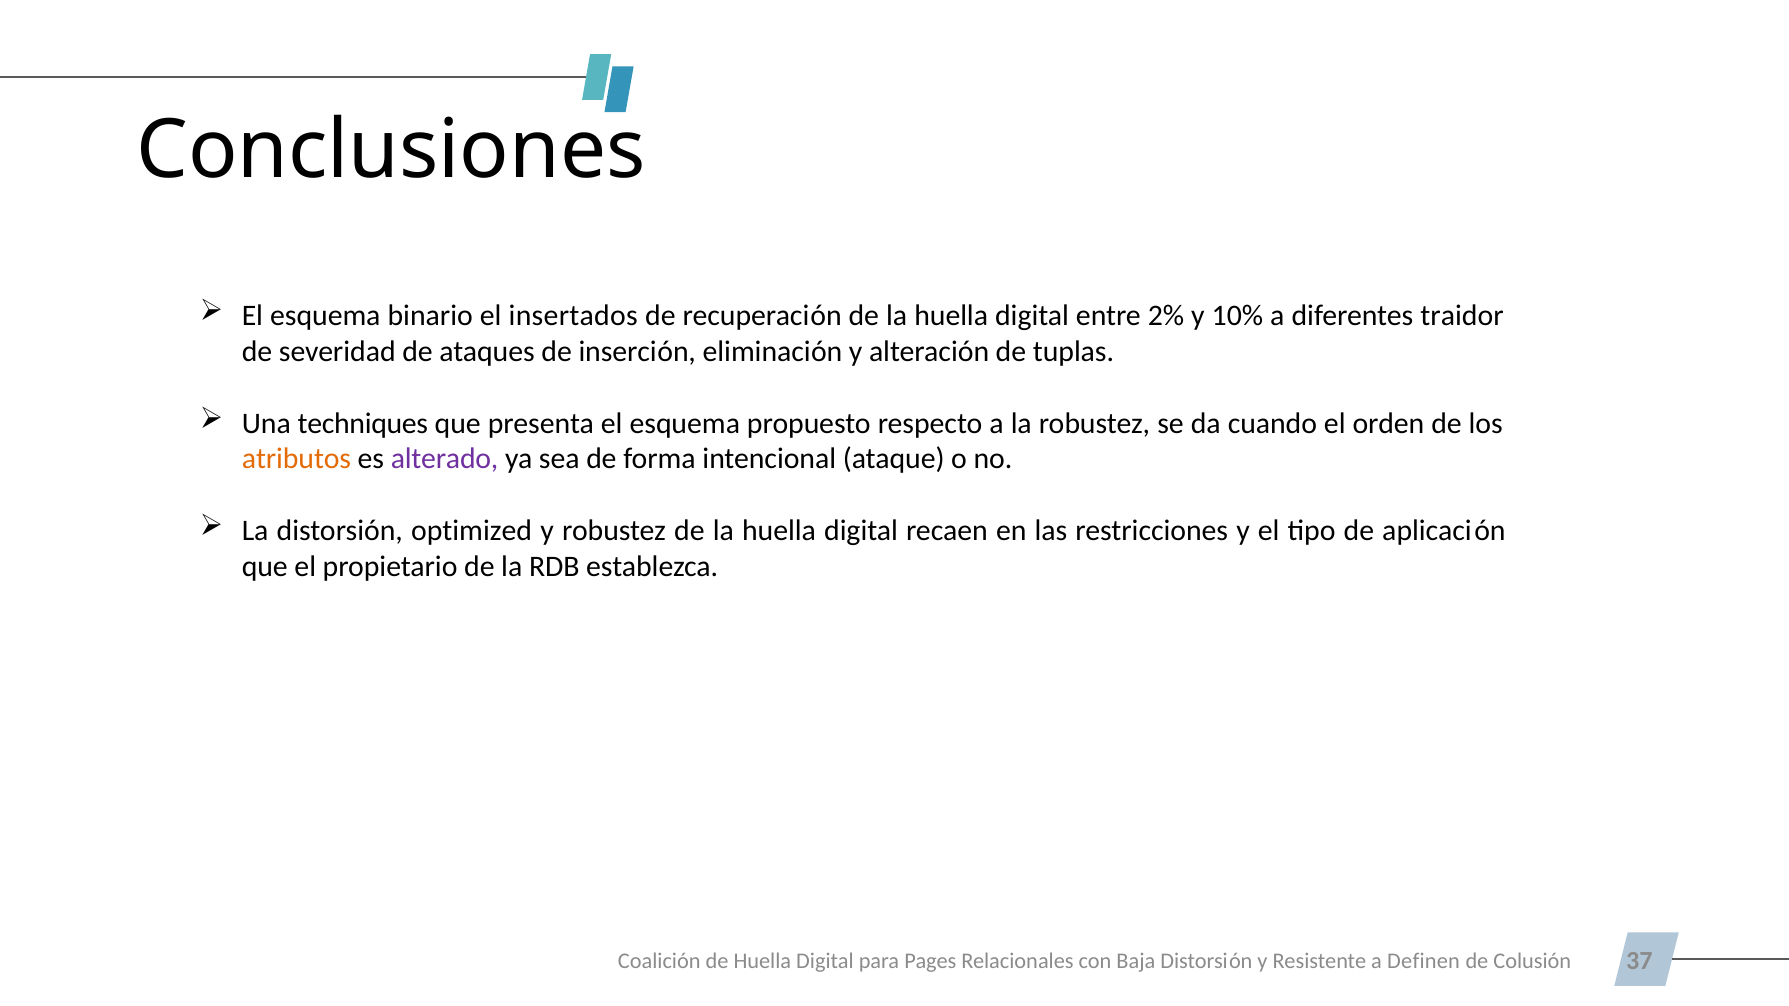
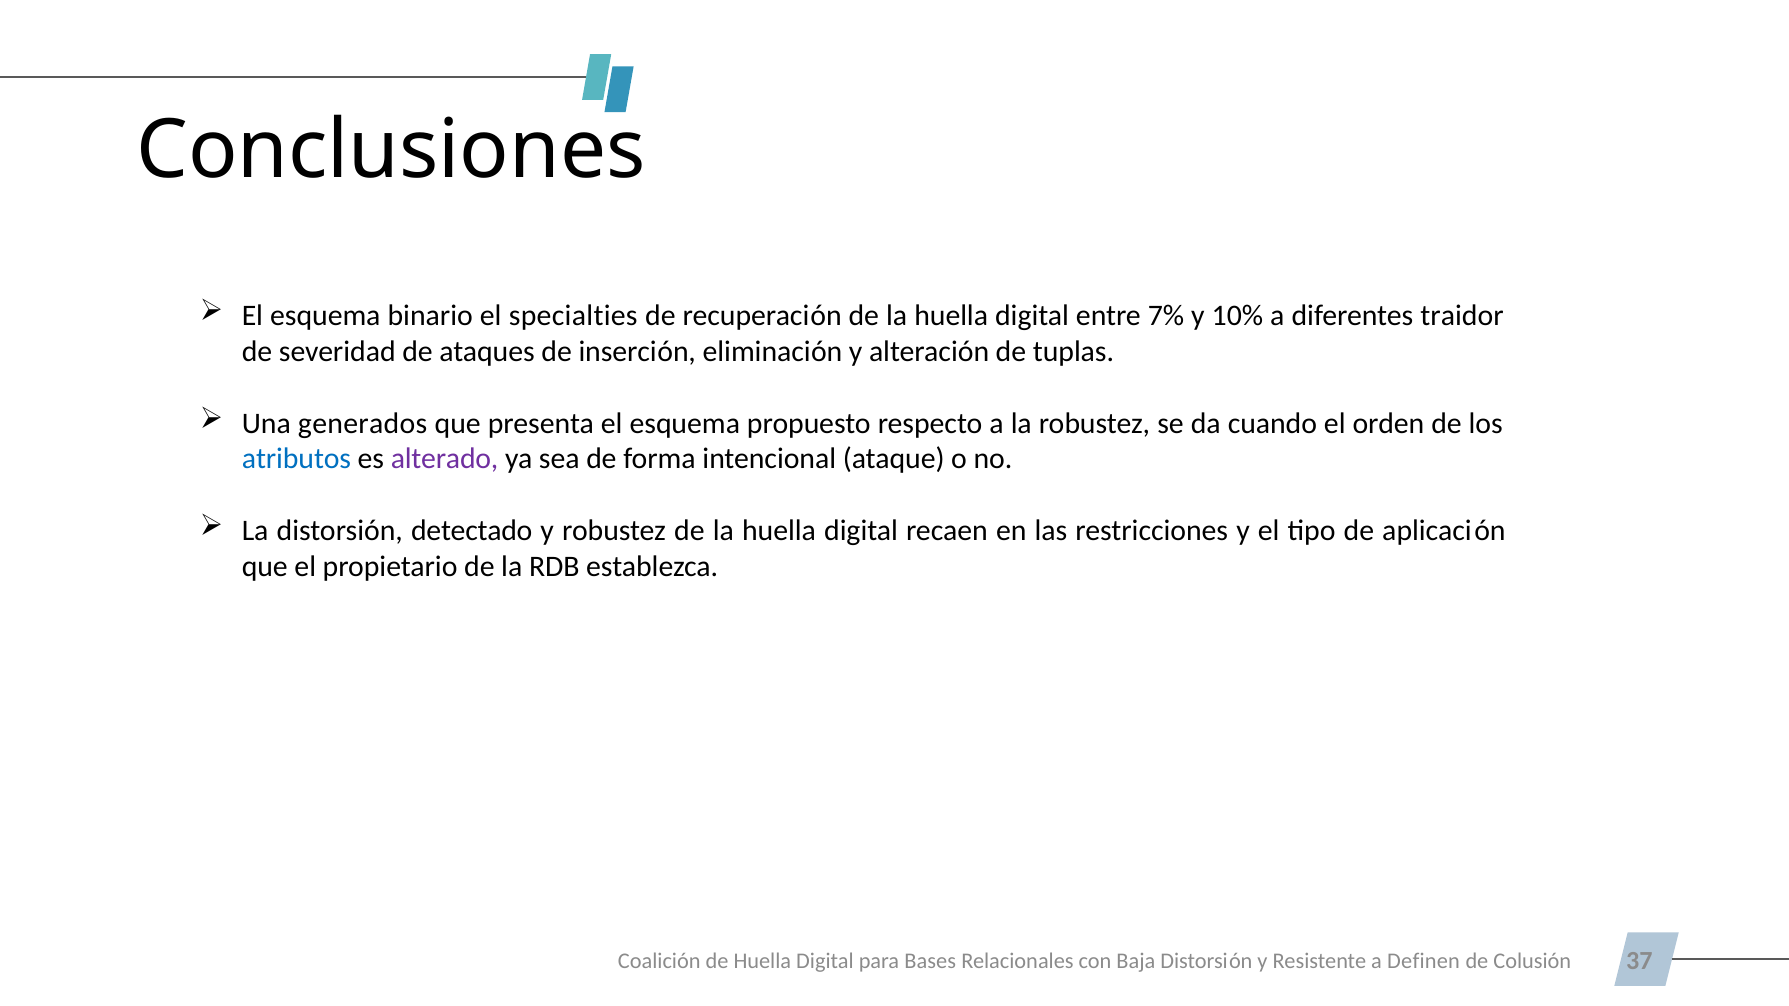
insertados: insertados -> specialties (573, 316)
2%: 2% -> 7% (1166, 316)
techniques: techniques -> generados (363, 423)
atributos colour: orange -> blue (297, 459)
optimized: optimized -> detectado (472, 531)
Pages: Pages -> Bases (930, 961)
